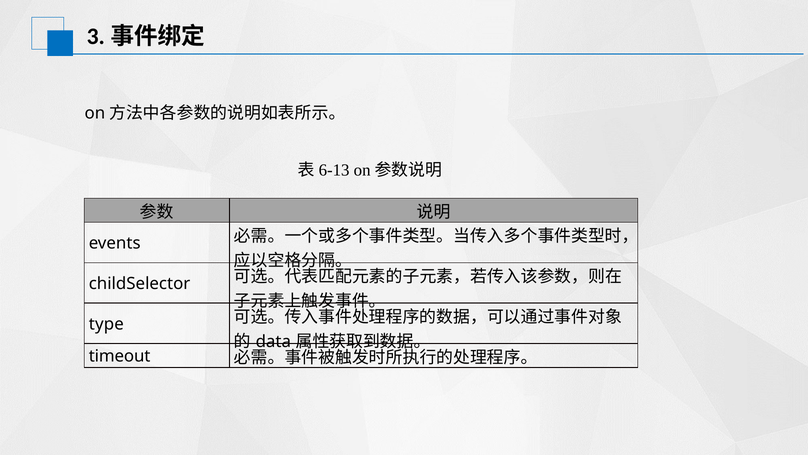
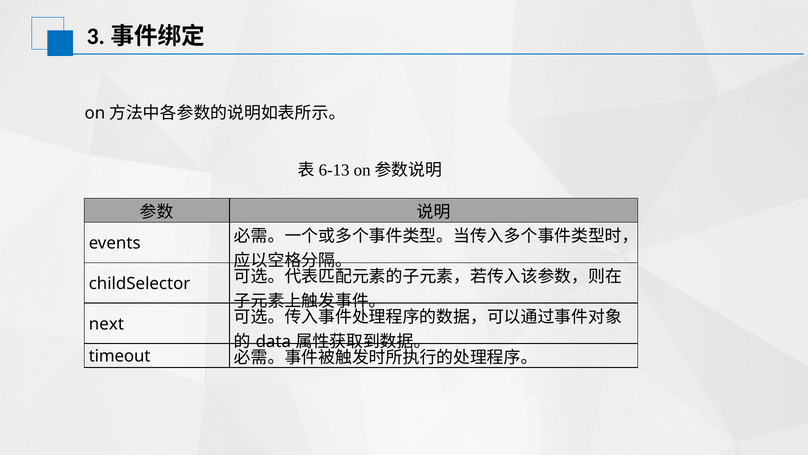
type: type -> next (106, 324)
